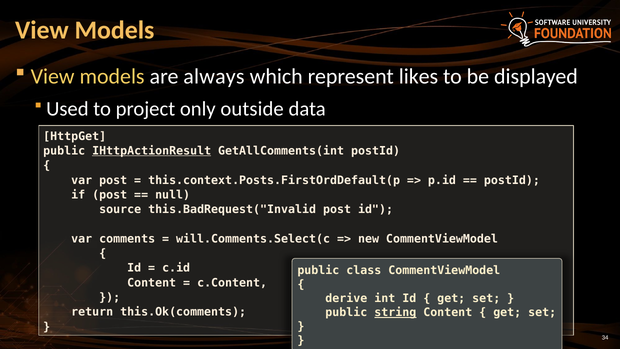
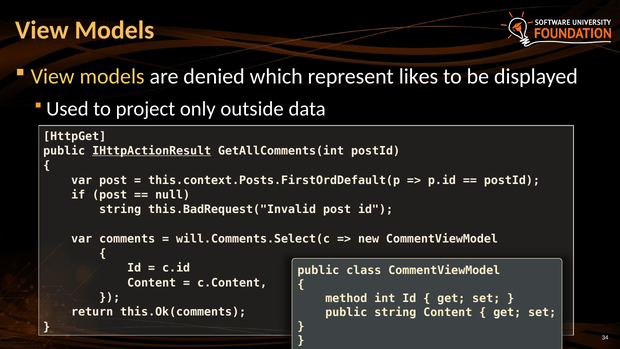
always: always -> denied (214, 76)
source: source -> string (120, 209)
derive: derive -> method (346, 298)
string underline: present -> none (395, 312)
